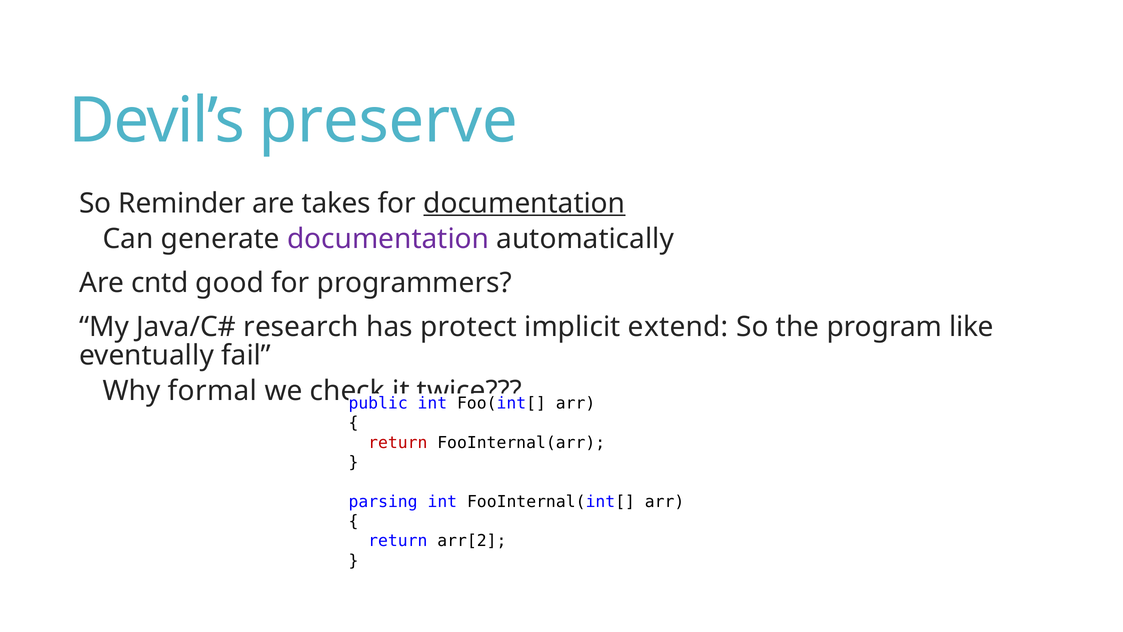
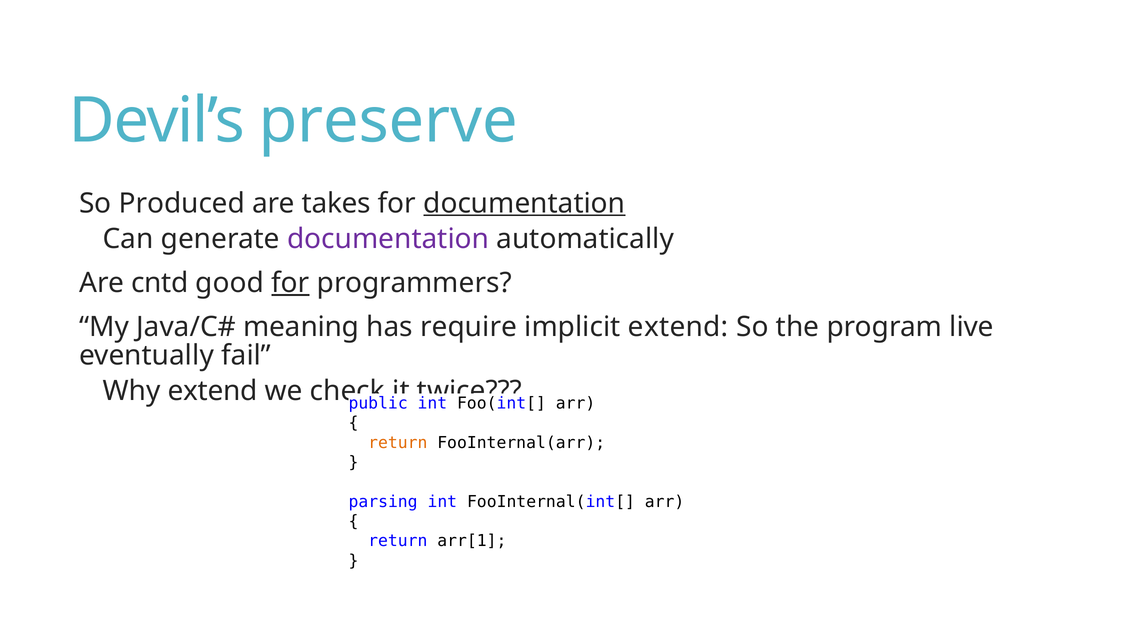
Reminder: Reminder -> Produced (182, 203)
for underline: none -> present (290, 283)
research: research -> meaning (301, 327)
protect: protect -> require (469, 327)
like: like -> live (971, 327)
Why formal: formal -> extend (213, 391)
return colour: red -> orange (398, 442)
arr[2: arr[2 -> arr[1 (472, 541)
